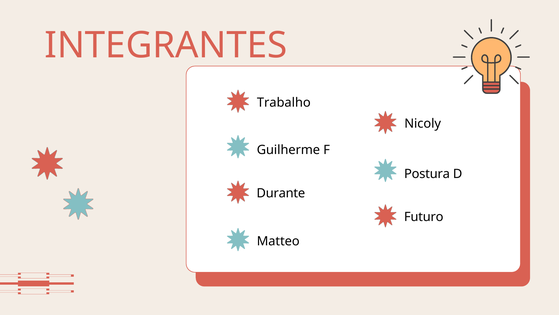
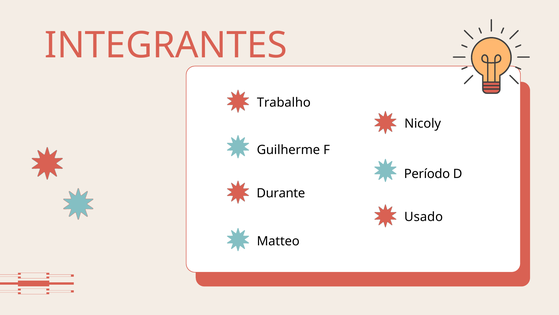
Postura: Postura -> Período (427, 174)
Futuro: Futuro -> Usado (424, 216)
